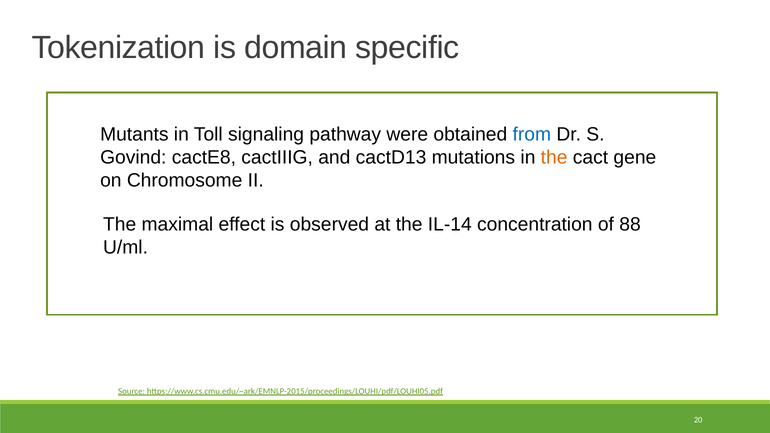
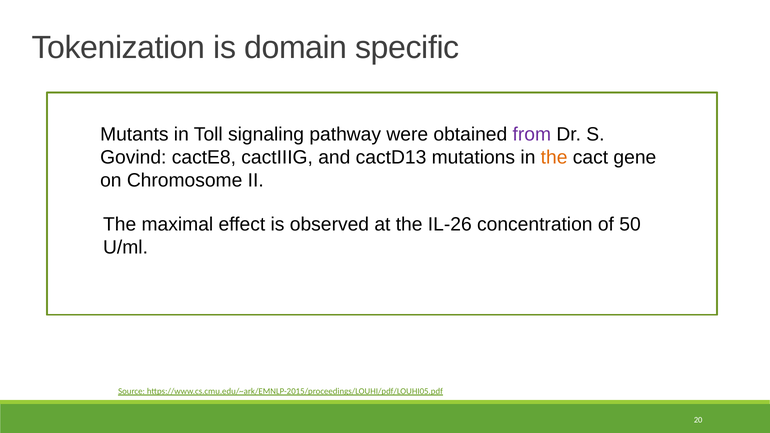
from colour: blue -> purple (532, 134)
IL-14: IL-14 -> IL-26 (450, 225)
88: 88 -> 50 (630, 225)
